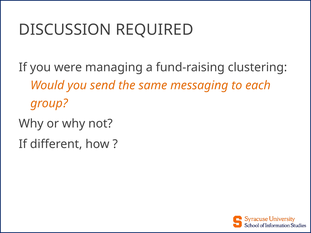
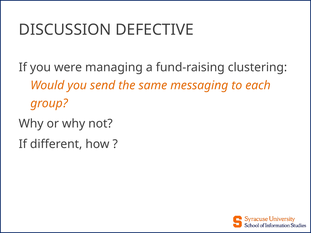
REQUIRED: REQUIRED -> DEFECTIVE (155, 30)
